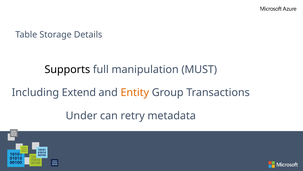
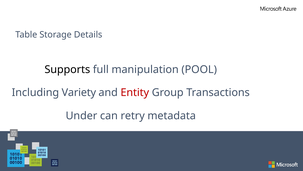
MUST: MUST -> POOL (199, 69)
Extend: Extend -> Variety (79, 92)
Entity colour: orange -> red (135, 92)
